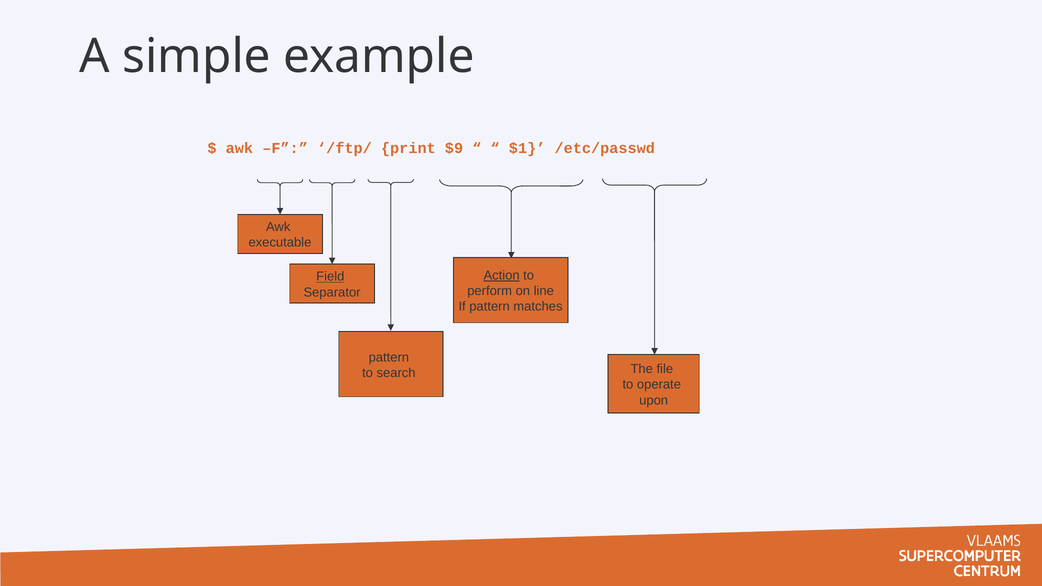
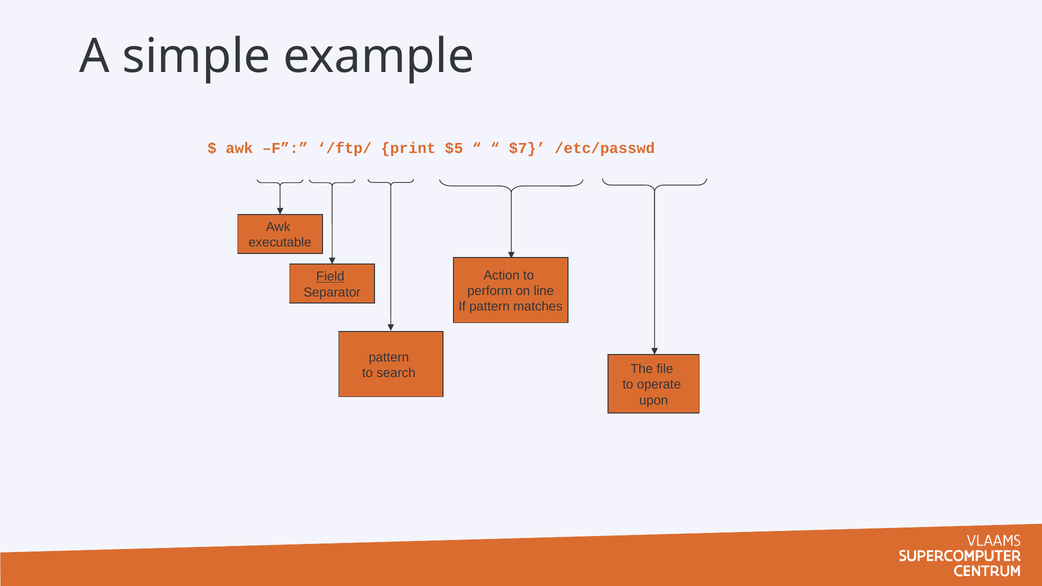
$9: $9 -> $5 (454, 148)
$1: $1 -> $7 (527, 148)
Action underline: present -> none (502, 275)
